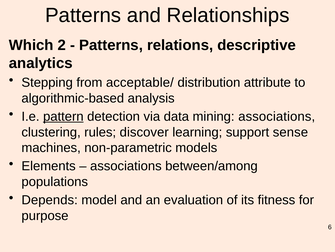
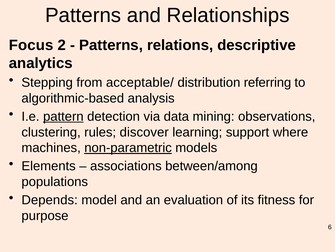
Which: Which -> Focus (31, 45)
attribute: attribute -> referring (267, 82)
mining associations: associations -> observations (277, 116)
sense: sense -> where (291, 132)
non-parametric underline: none -> present (128, 147)
